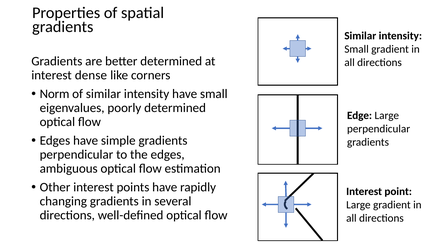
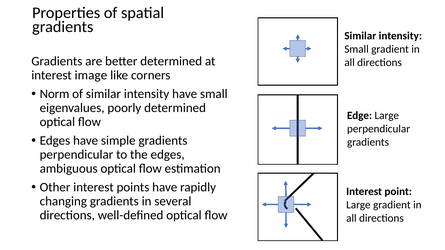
dense: dense -> image (91, 75)
